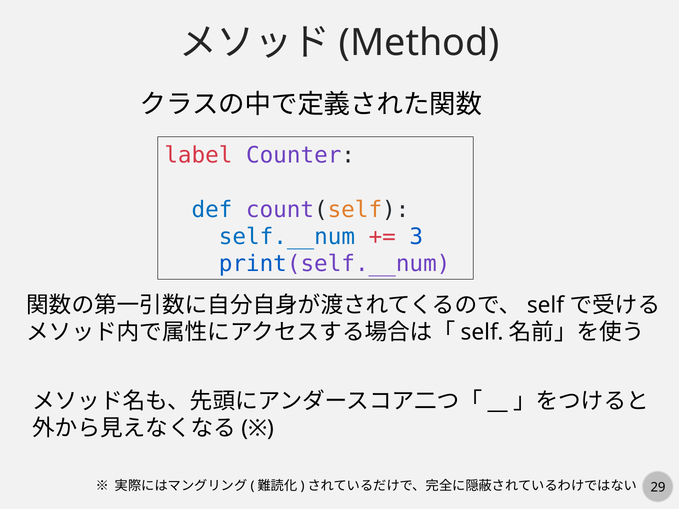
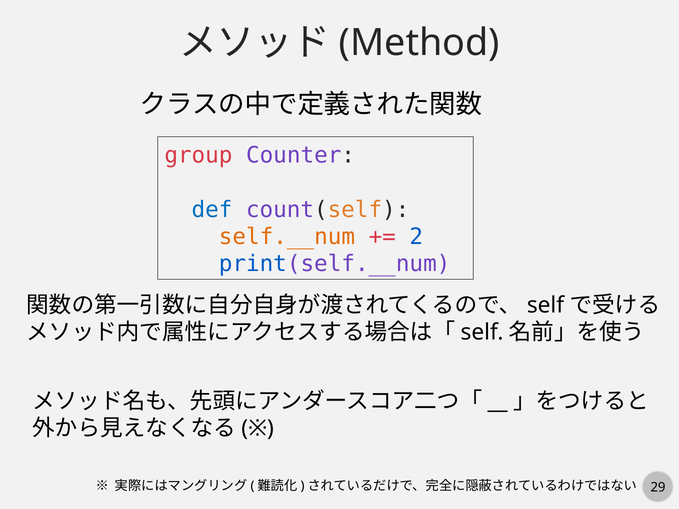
label: label -> group (198, 155)
self.__num colour: blue -> orange (287, 237)
3: 3 -> 2 (416, 237)
